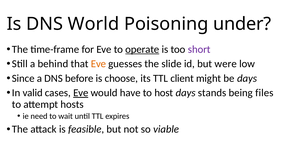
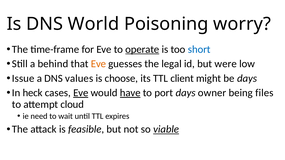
under: under -> worry (242, 24)
short colour: purple -> blue (199, 49)
slide: slide -> legal (172, 64)
Since: Since -> Issue (23, 78)
before: before -> values (79, 78)
valid: valid -> heck (33, 93)
have underline: none -> present (130, 93)
host: host -> port (164, 93)
stands: stands -> owner (212, 93)
hosts: hosts -> cloud (72, 105)
viable underline: none -> present (166, 130)
